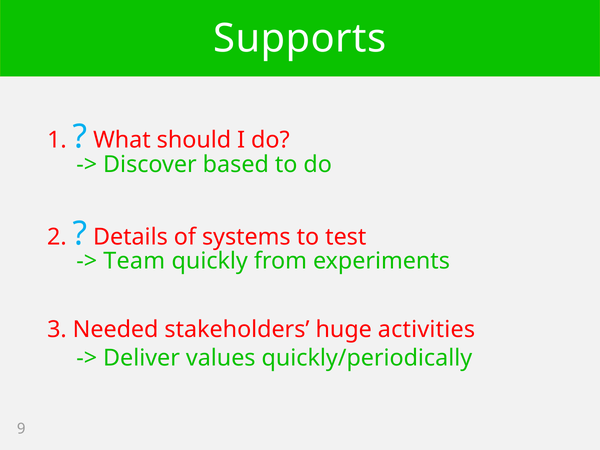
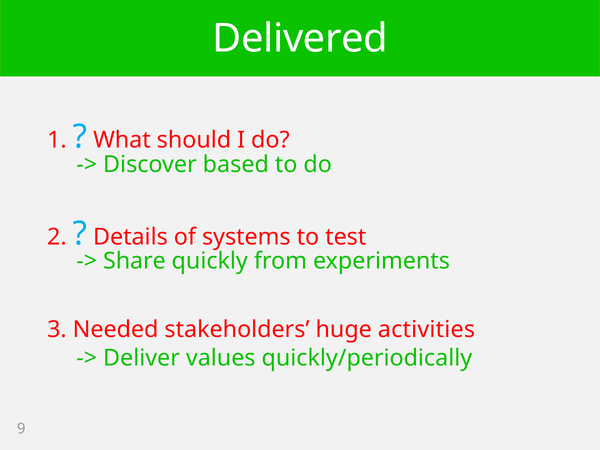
Supports: Supports -> Delivered (300, 39)
Team: Team -> Share (134, 261)
